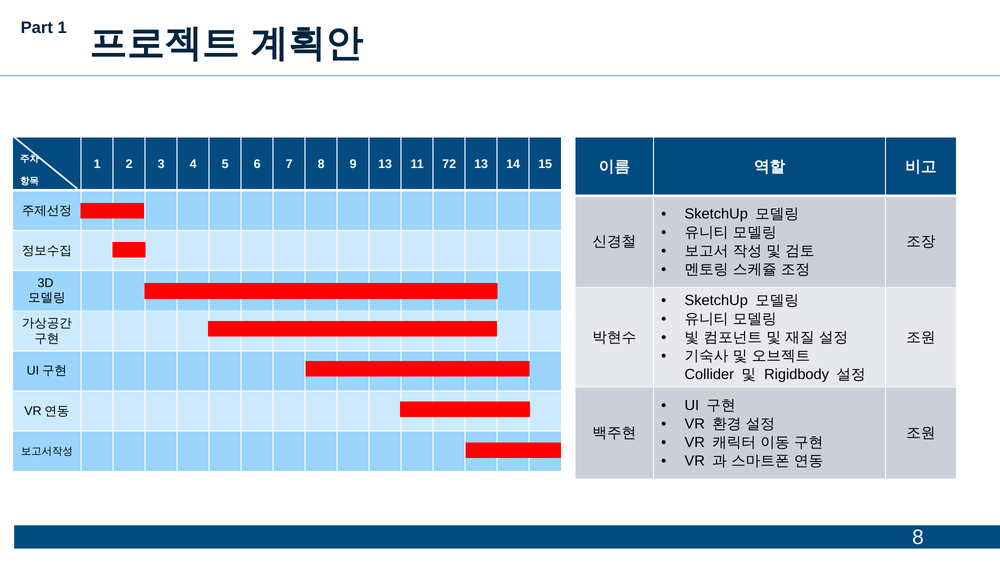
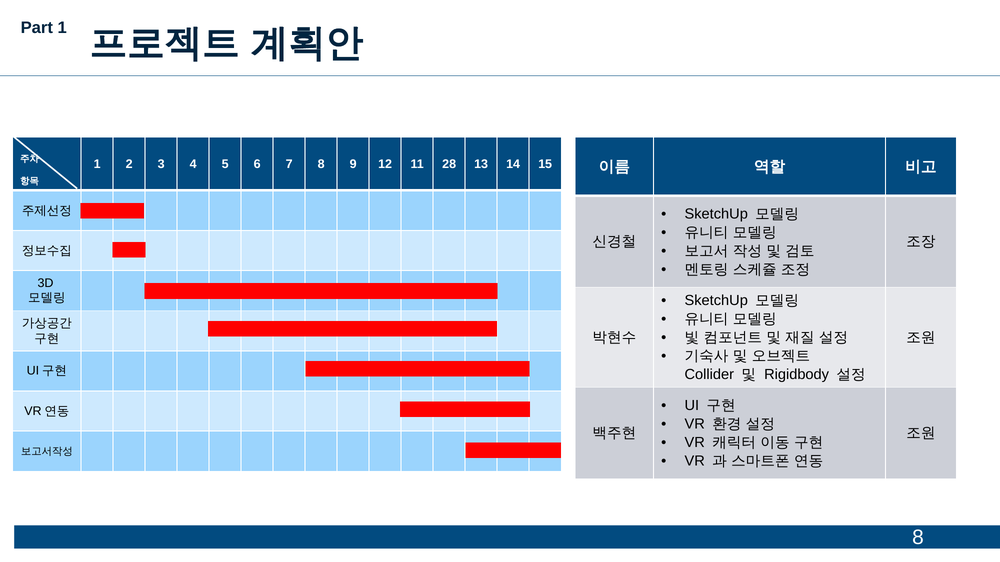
9 13: 13 -> 12 (385, 164)
72: 72 -> 28 (449, 164)
